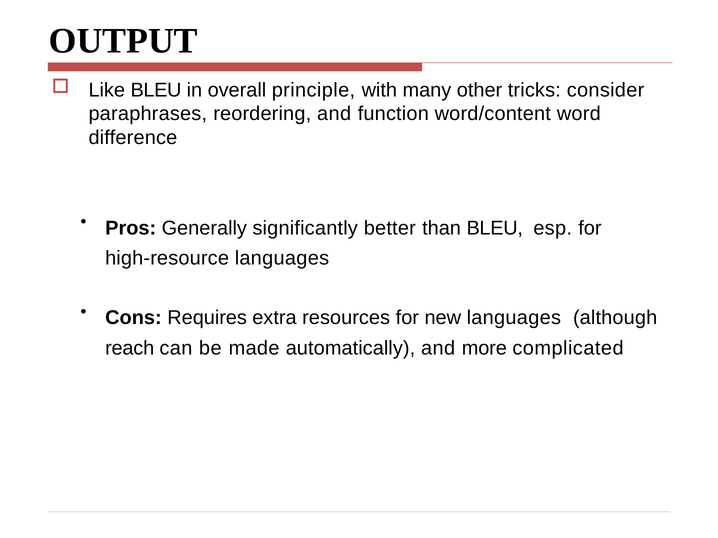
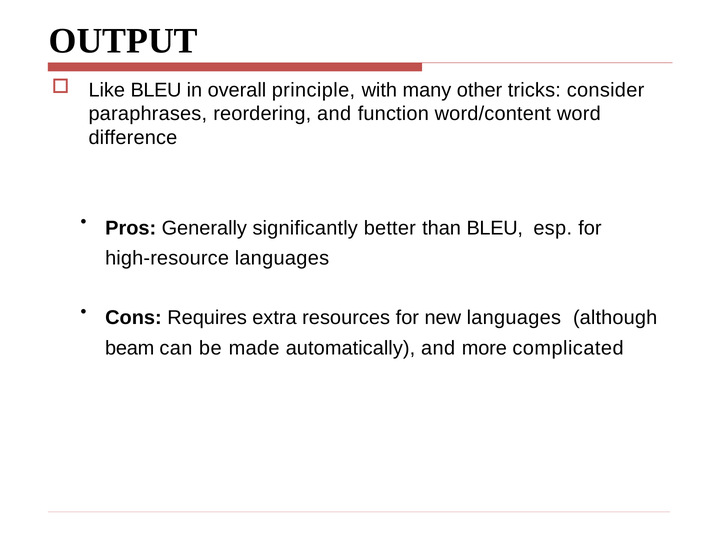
reach: reach -> beam (130, 348)
